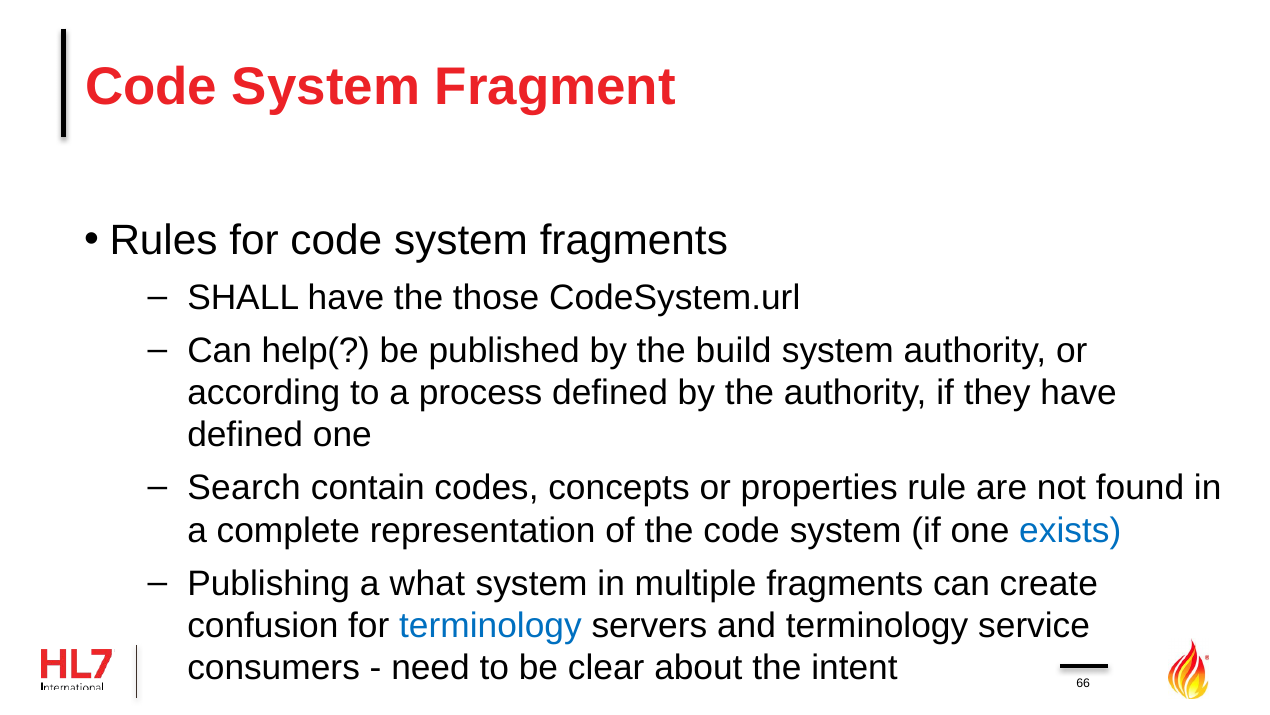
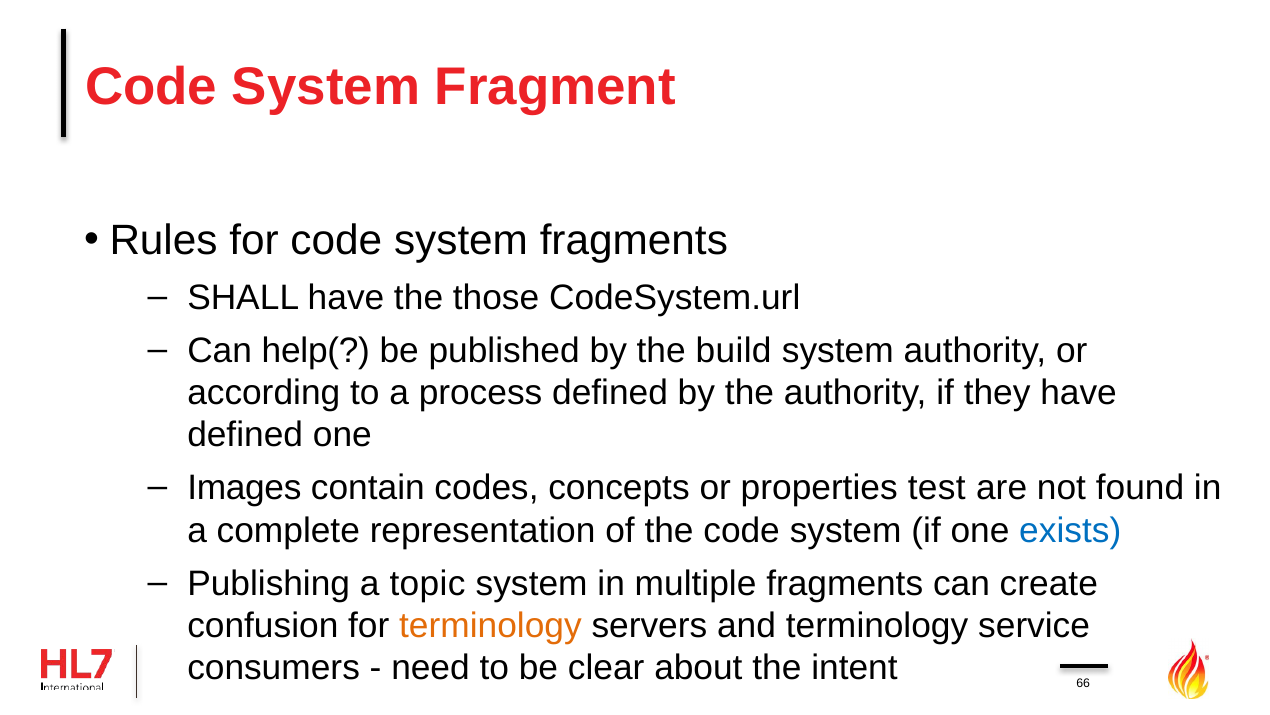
Search: Search -> Images (244, 488)
rule: rule -> test (937, 488)
what: what -> topic (427, 583)
terminology colour: blue -> orange (490, 625)
